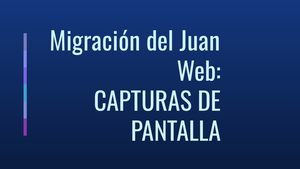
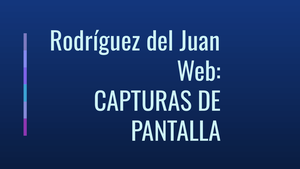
Migración: Migración -> Rodríguez (95, 42)
